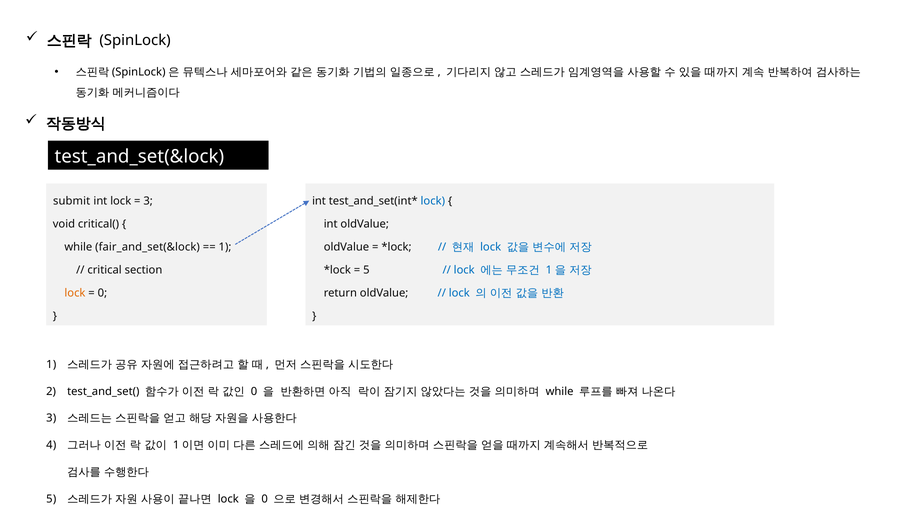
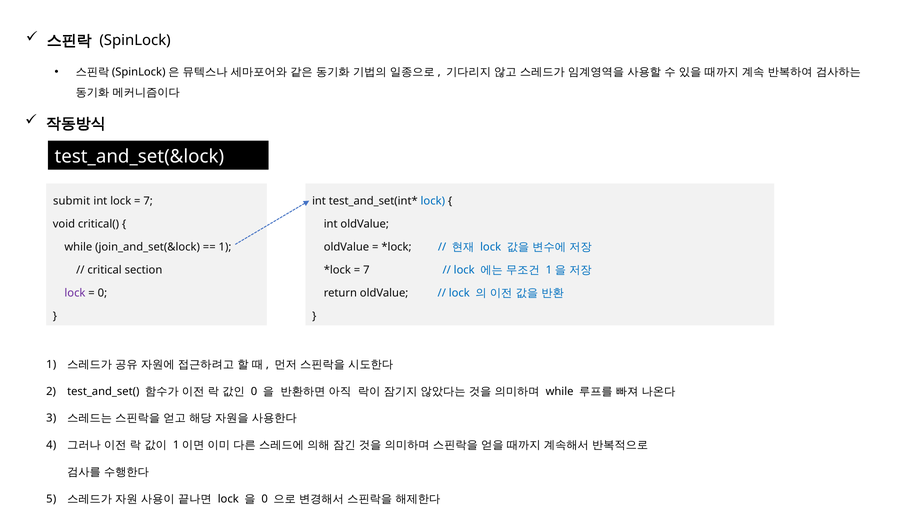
3: 3 -> 7 (148, 201)
fair_and_set(&lock: fair_and_set(&lock -> join_and_set(&lock (148, 247)
5: 5 -> 7 (366, 270)
lock colour: orange -> purple (75, 293)
